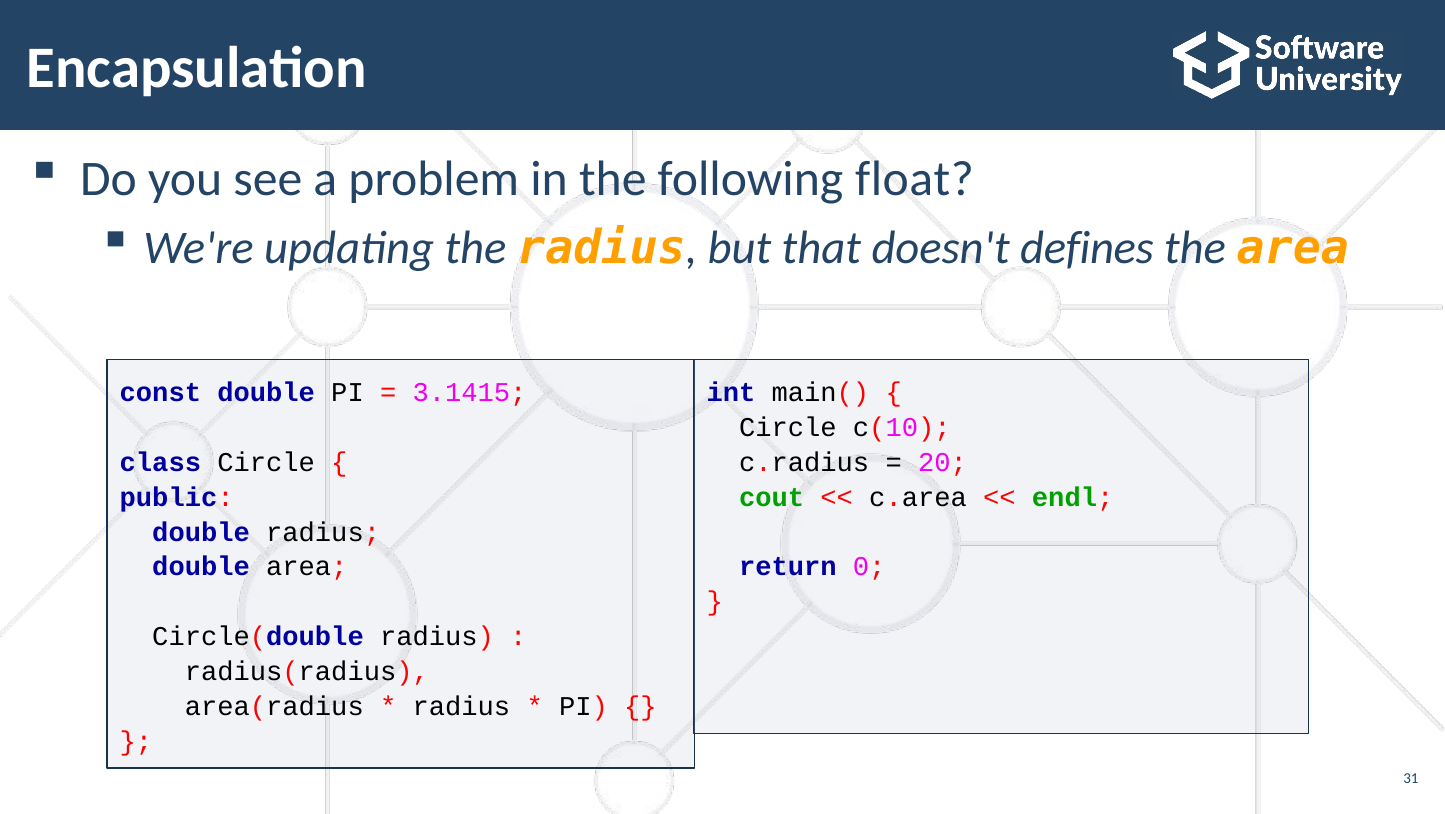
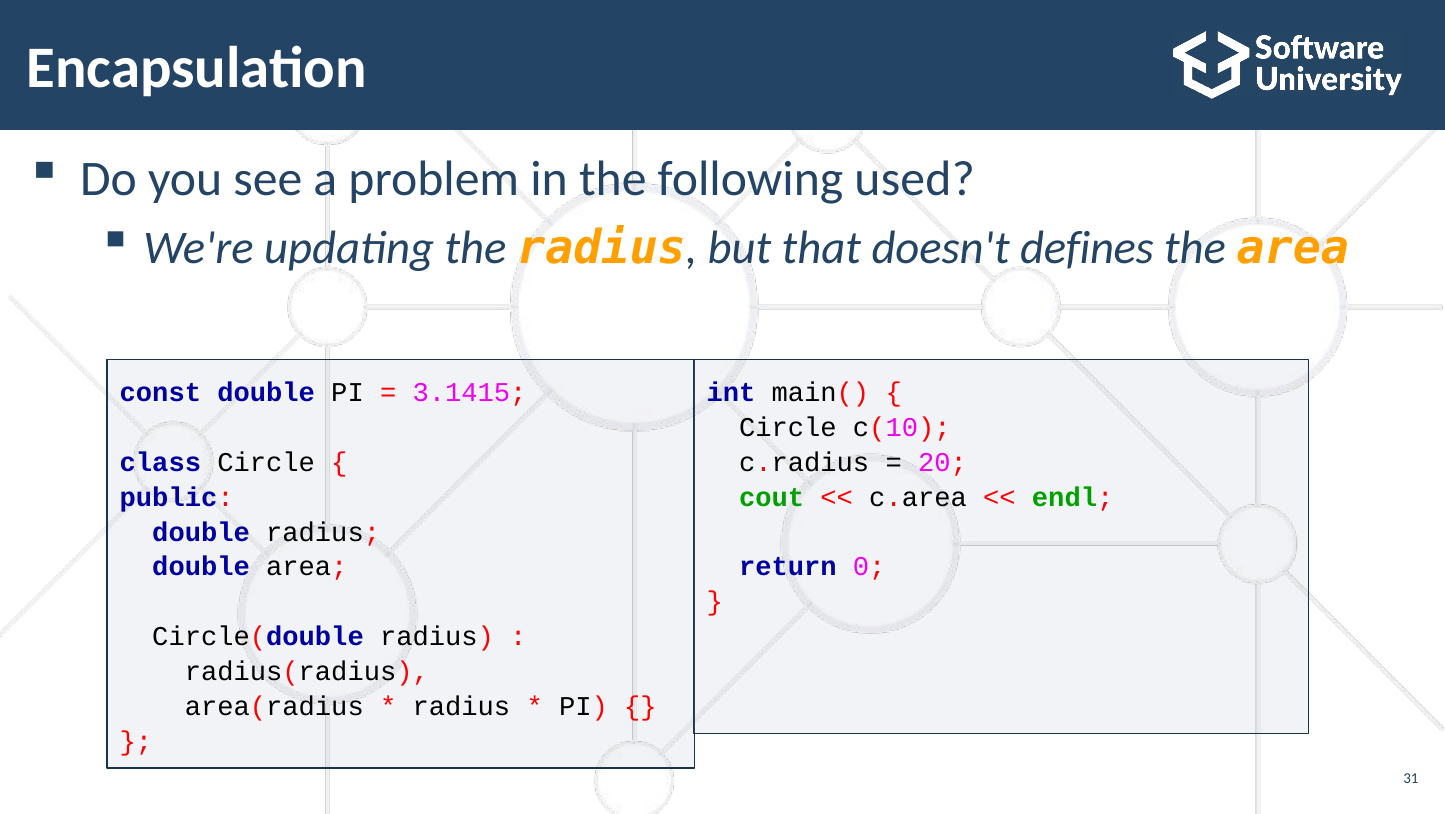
float: float -> used (915, 179)
